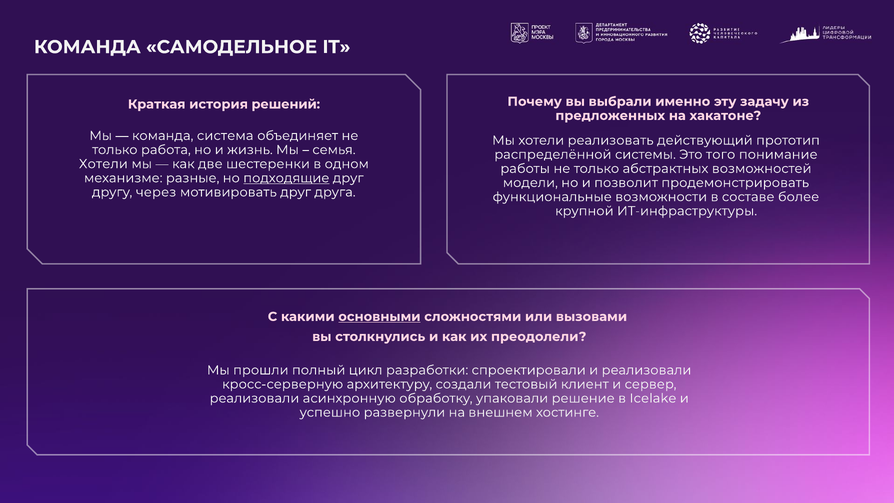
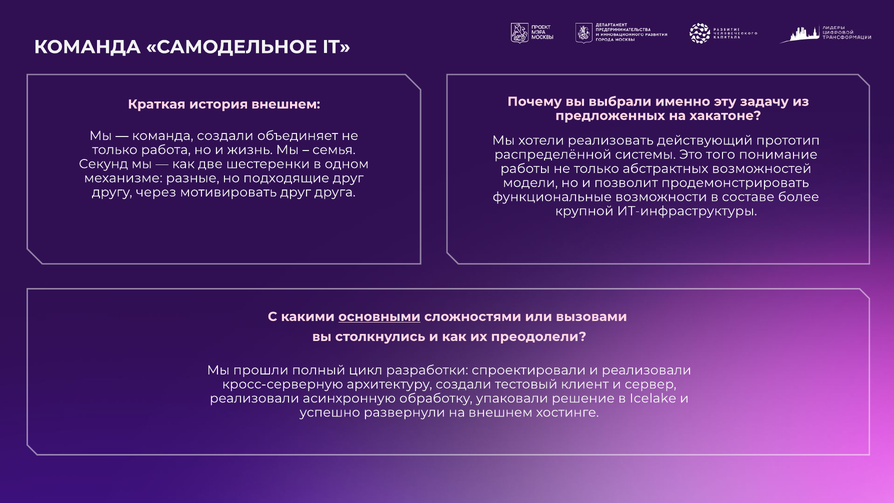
история решений: решений -> внешнем (286, 104)
команда система: система -> создали (225, 136)
Хотели: Хотели -> Секунд (103, 164)
подходящие underline: present -> none (286, 178)
